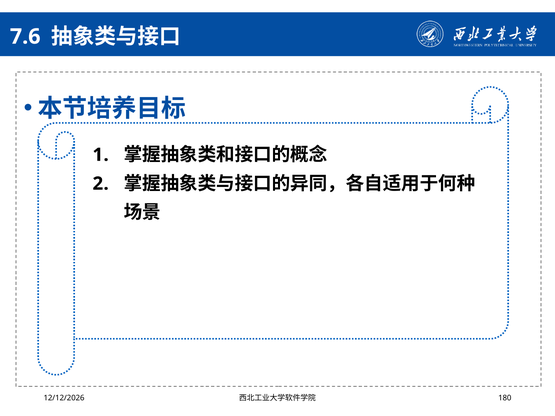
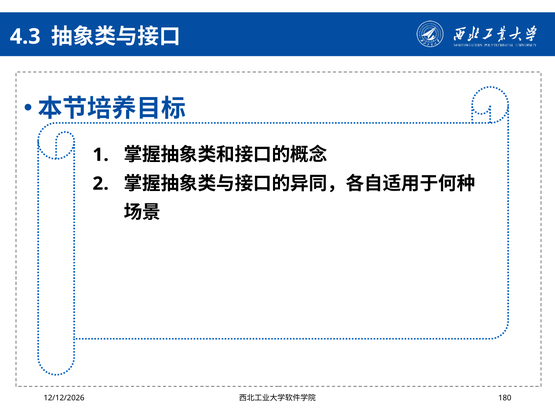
7.6: 7.6 -> 4.3 (25, 37)
